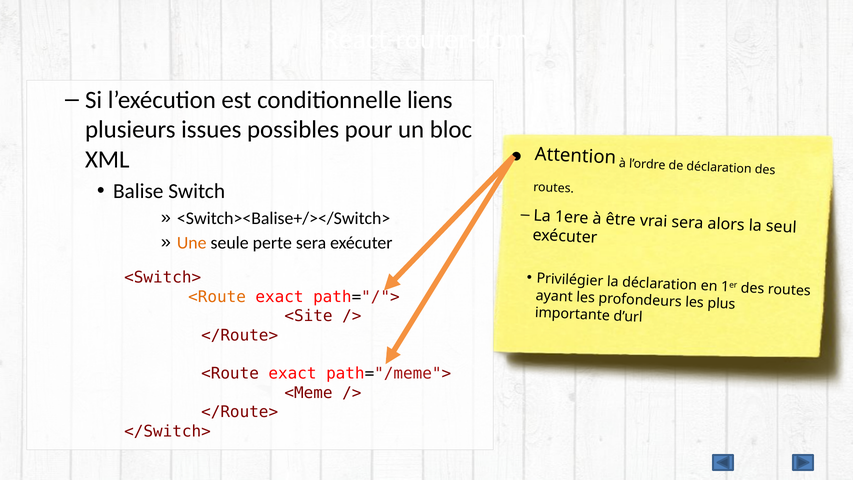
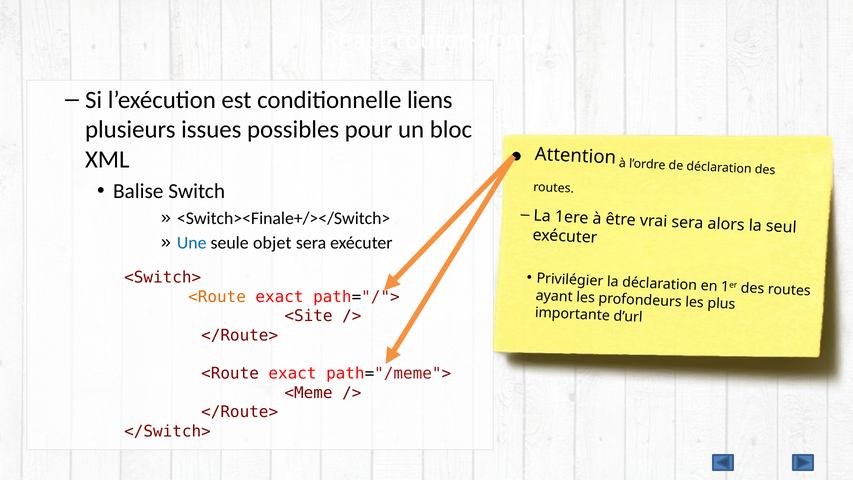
<Switch><Balise+/></Switch>: <Switch><Balise+/></Switch> -> <Switch><Finale+/></Switch> (284, 218)
Une colour: orange -> blue (192, 243)
perte: perte -> objet (272, 243)
